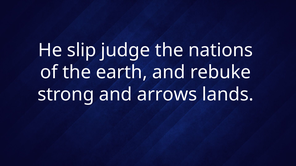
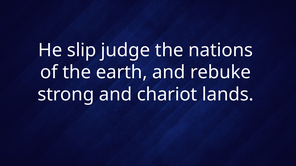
arrows: arrows -> chariot (167, 95)
